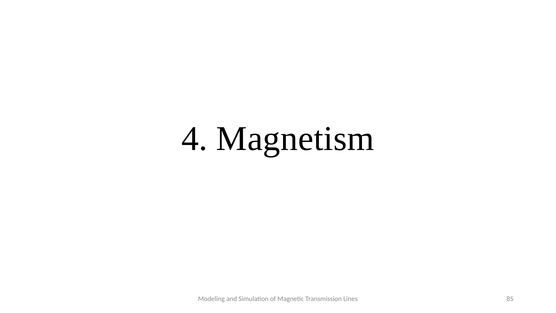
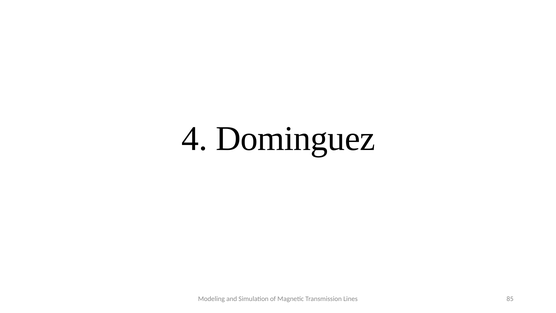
Magnetism: Magnetism -> Dominguez (296, 139)
